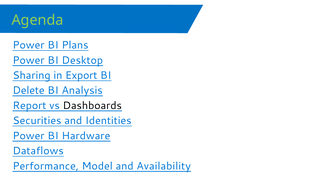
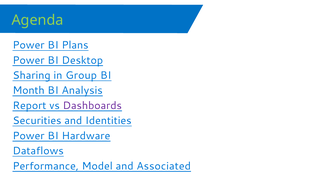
Export: Export -> Group (81, 75)
Delete: Delete -> Month (29, 90)
Dashboards colour: black -> purple (92, 106)
Availability: Availability -> Associated (164, 166)
